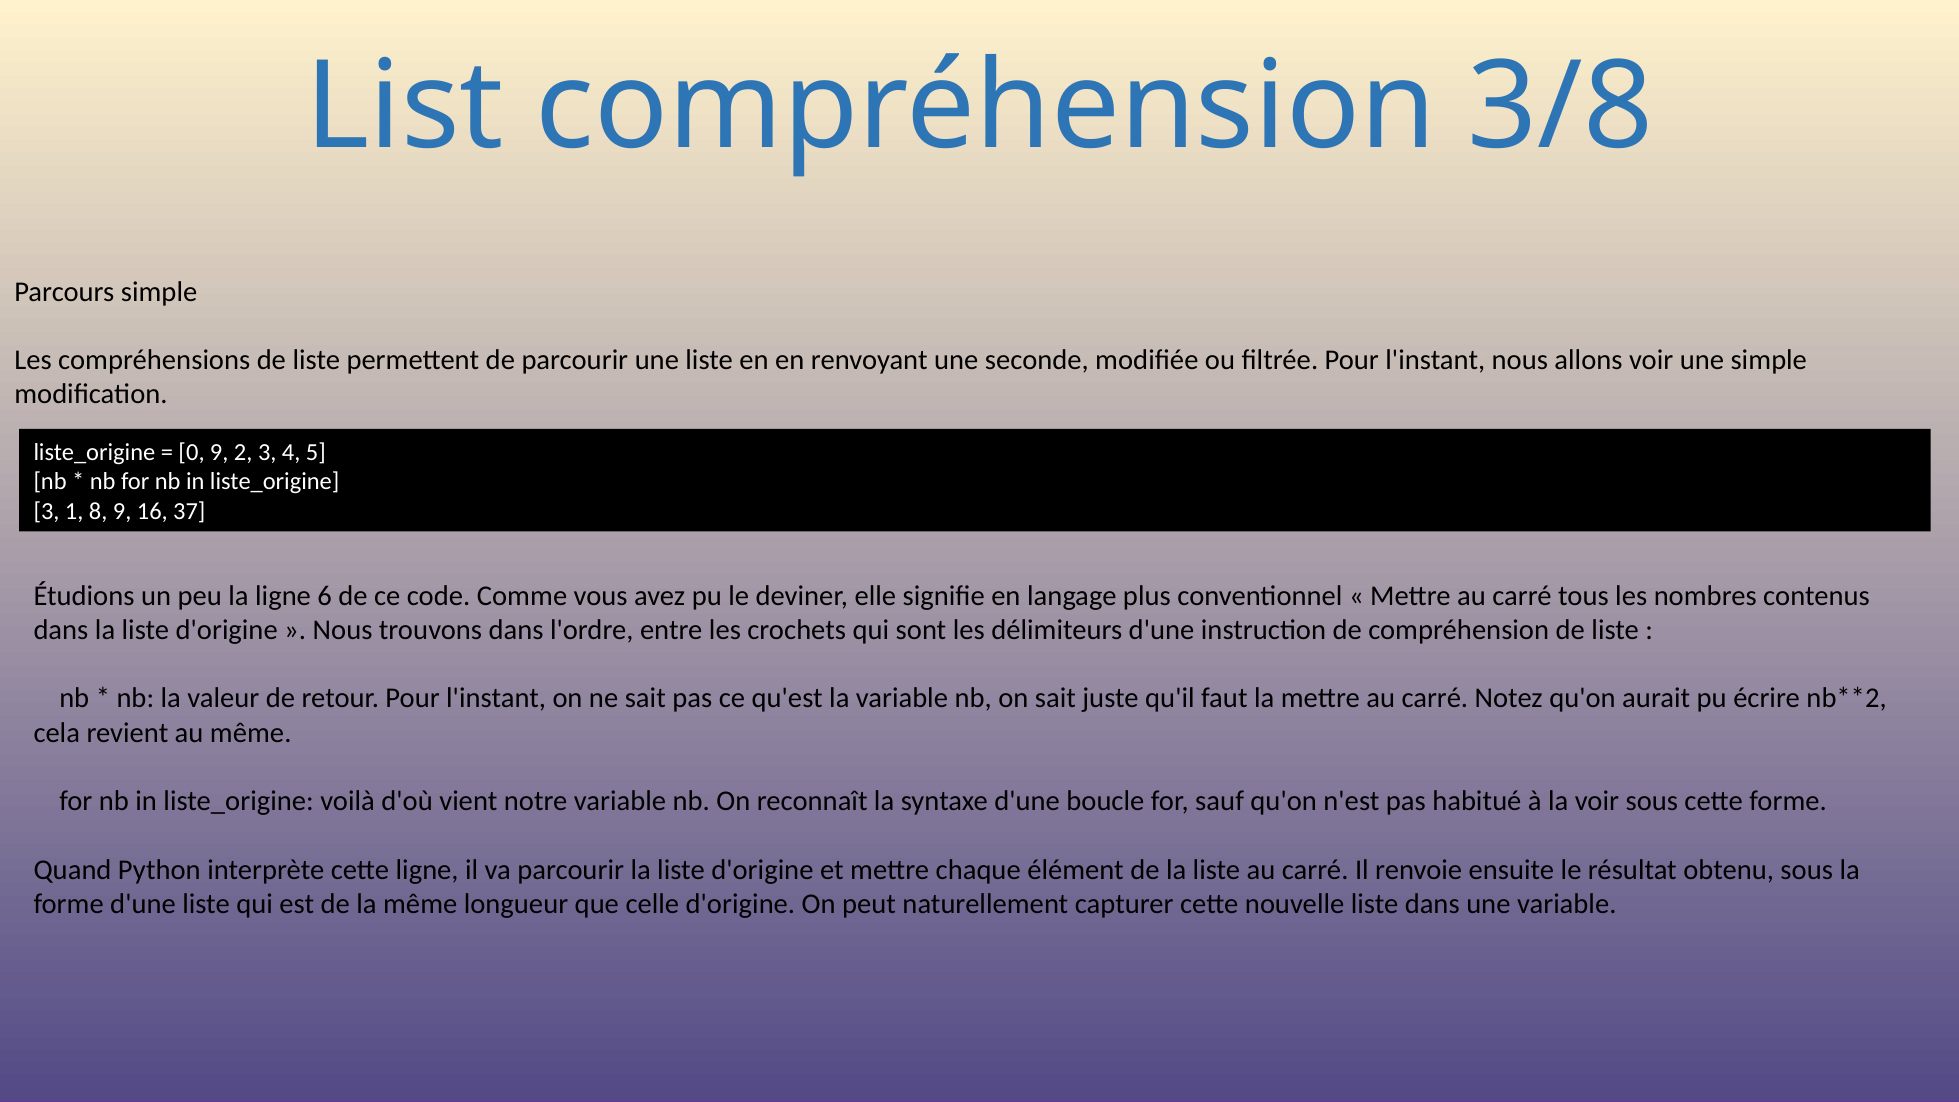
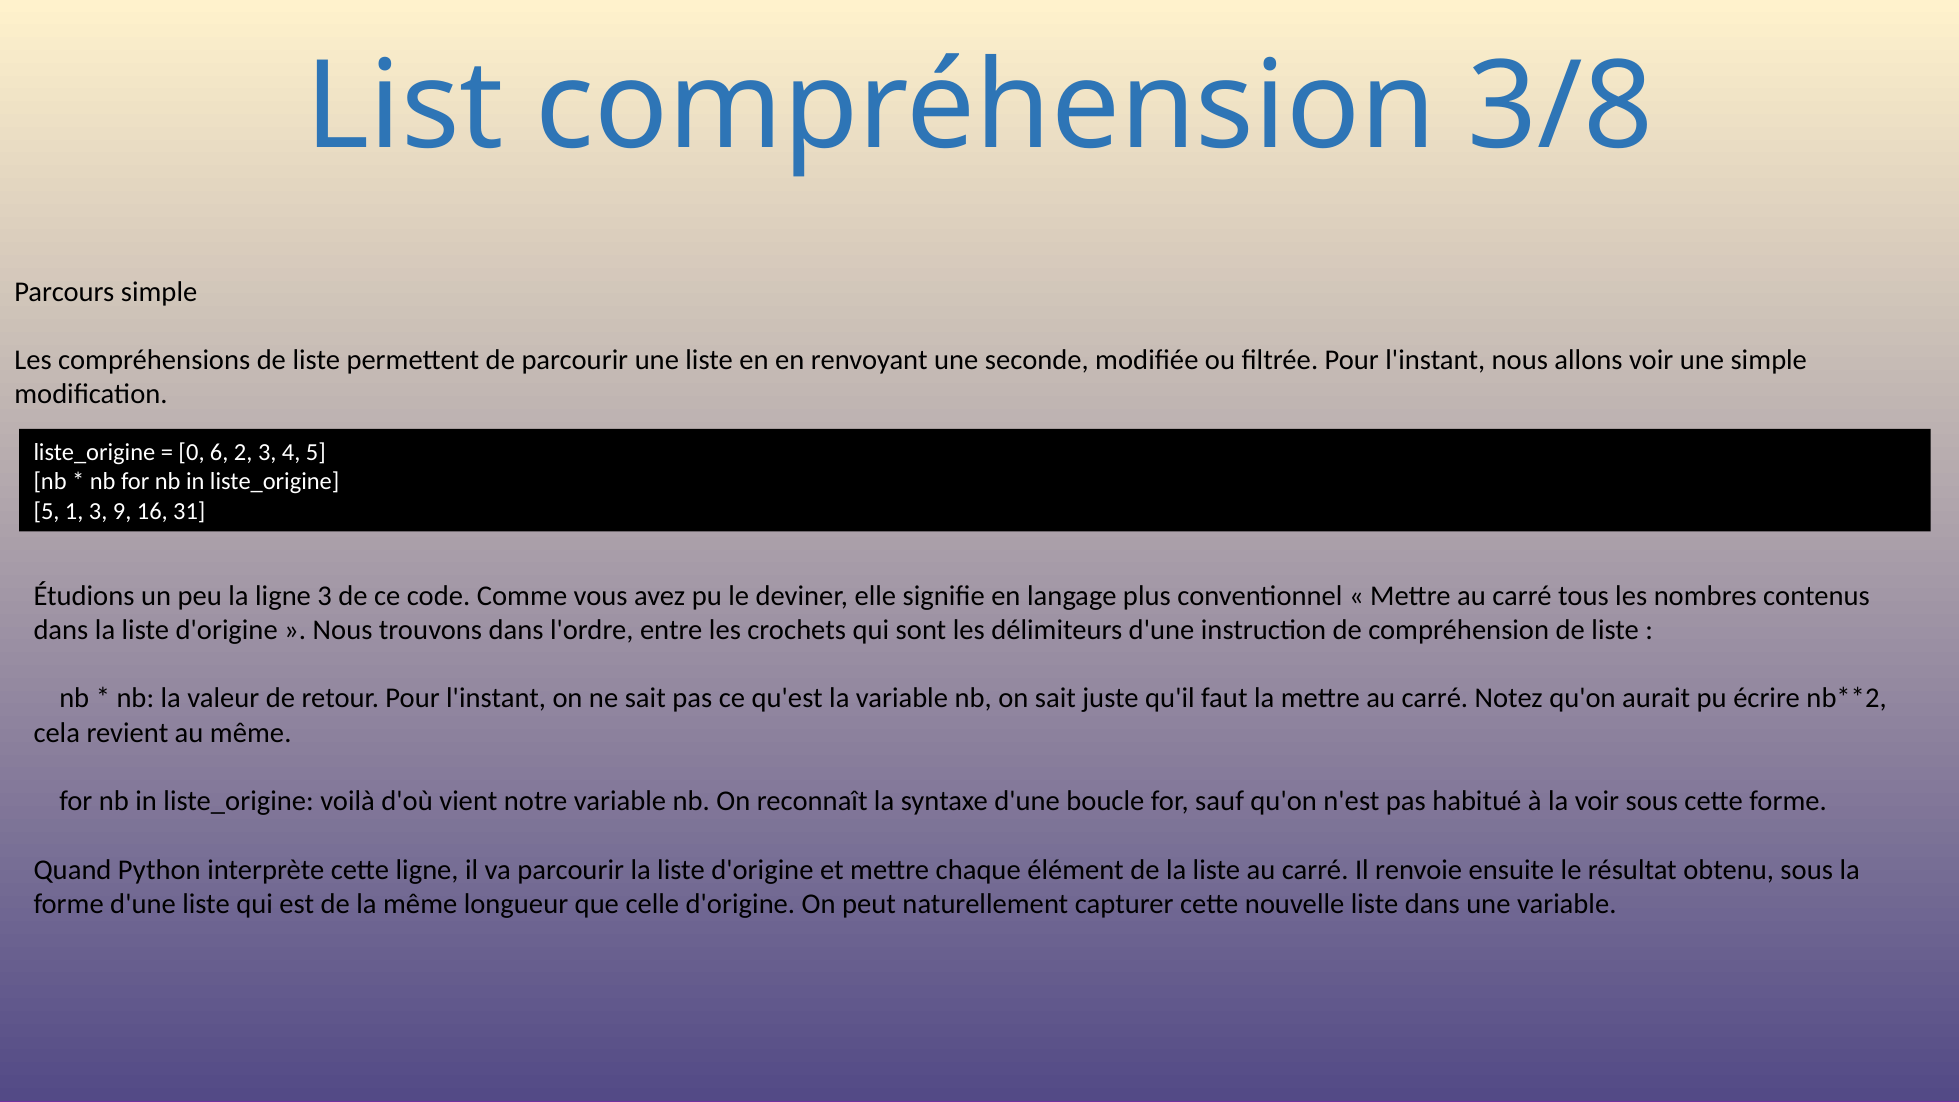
0 9: 9 -> 6 (219, 452)
3: 3 -> 5 (47, 511)
1 8: 8 -> 3 (98, 511)
37: 37 -> 31 (189, 511)
ligne 6: 6 -> 3 (325, 596)
